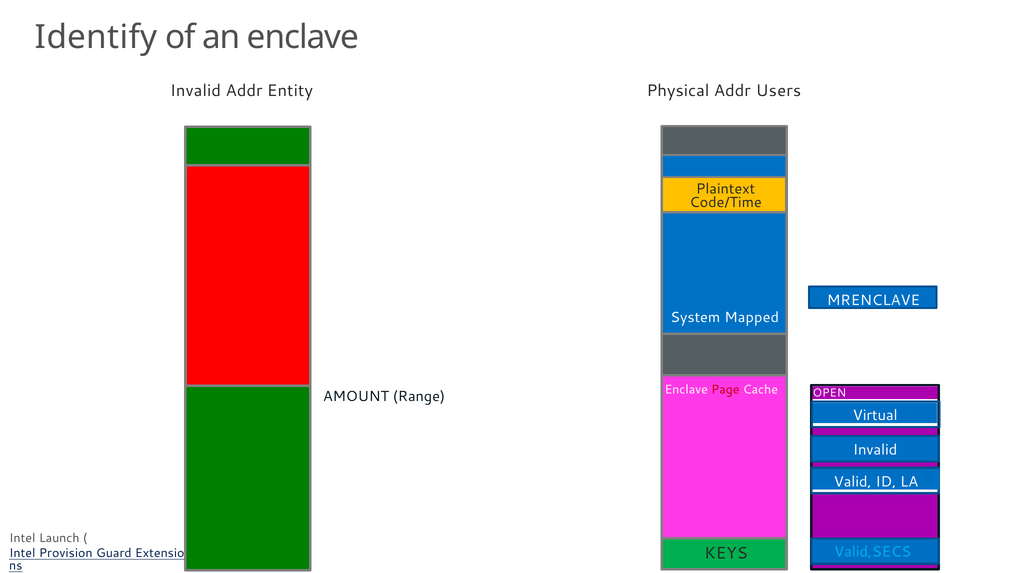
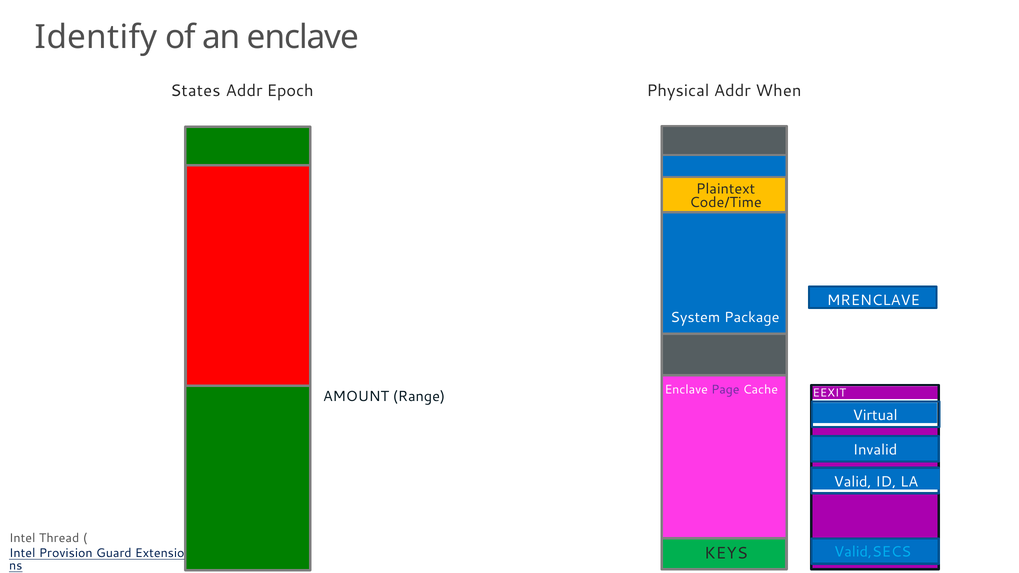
Invalid: Invalid -> States (195, 91)
Entity: Entity -> Epoch (290, 91)
Users: Users -> When (778, 91)
Mapped: Mapped -> Package (752, 318)
Page colour: red -> purple (725, 390)
OPEN: OPEN -> EEXIT (829, 393)
Launch: Launch -> Thread (59, 538)
